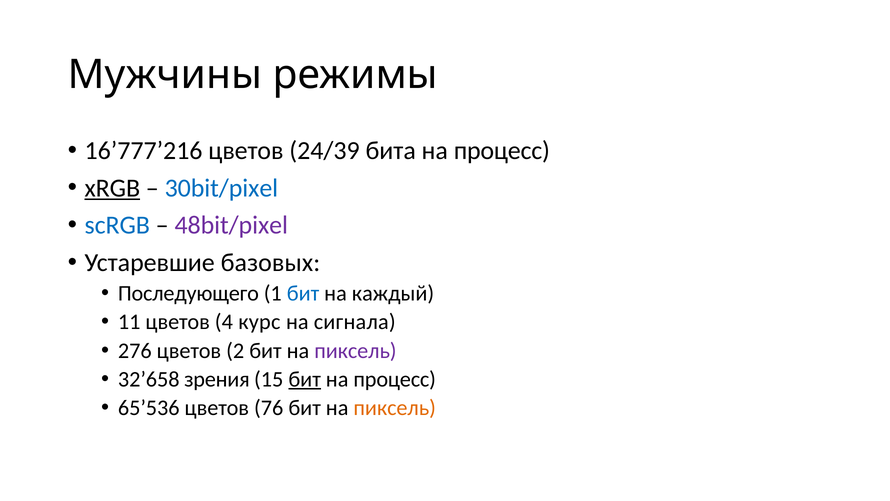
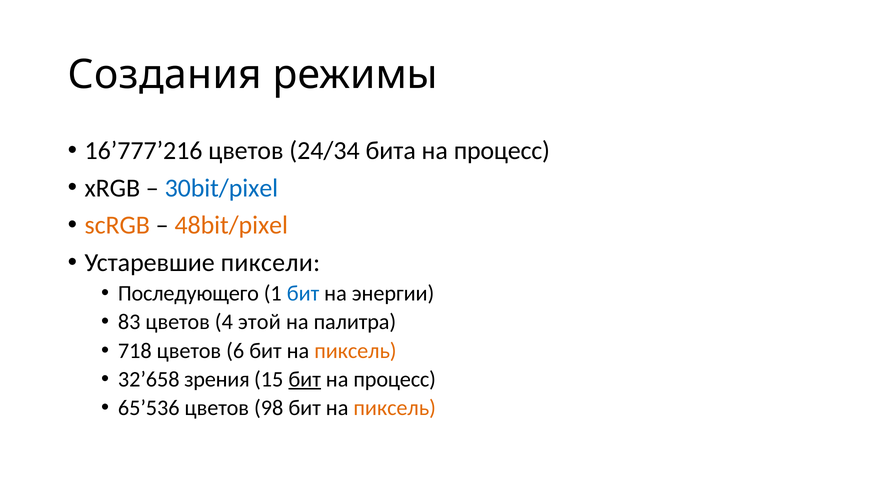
Мужчины: Мужчины -> Создания (165, 75)
24/39: 24/39 -> 24/34 (324, 150)
xRGB underline: present -> none (112, 188)
scRGB colour: blue -> orange (117, 225)
48bit/pixel colour: purple -> orange (231, 225)
базовых: базовых -> пиксели (270, 262)
каждый: каждый -> энергии (393, 293)
11: 11 -> 83 (129, 322)
курс: курс -> этой (259, 322)
сигнала: сигнала -> палитра (355, 322)
276: 276 -> 718 (135, 350)
2: 2 -> 6 (235, 350)
пиксель colour: purple -> orange (355, 350)
76: 76 -> 98 (269, 408)
